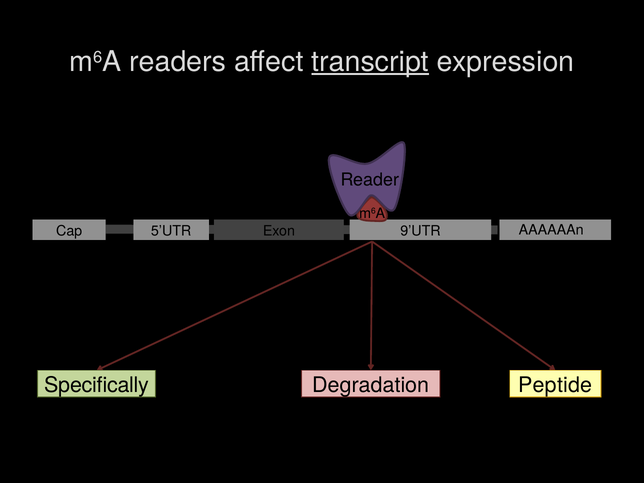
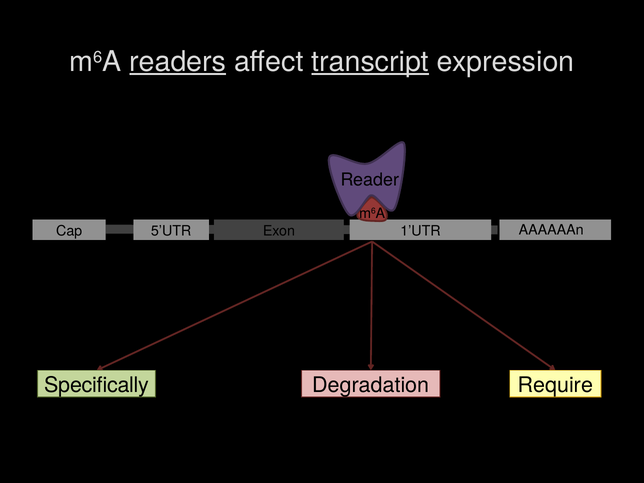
readers underline: none -> present (178, 62)
9’UTR: 9’UTR -> 1’UTR (420, 231)
Peptide: Peptide -> Require (555, 385)
